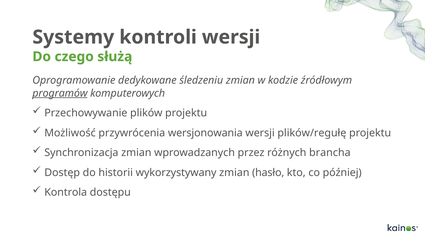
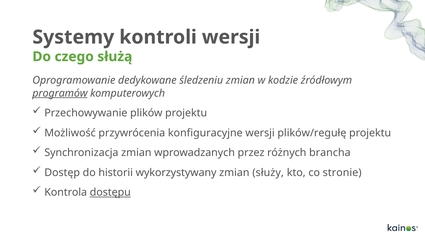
wersjonowania: wersjonowania -> konfiguracyjne (205, 133)
hasło: hasło -> służy (268, 173)
później: później -> stronie (342, 173)
dostępu underline: none -> present (110, 192)
